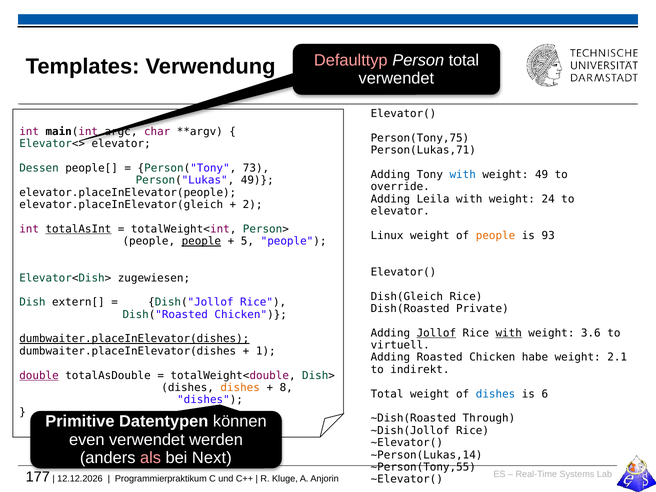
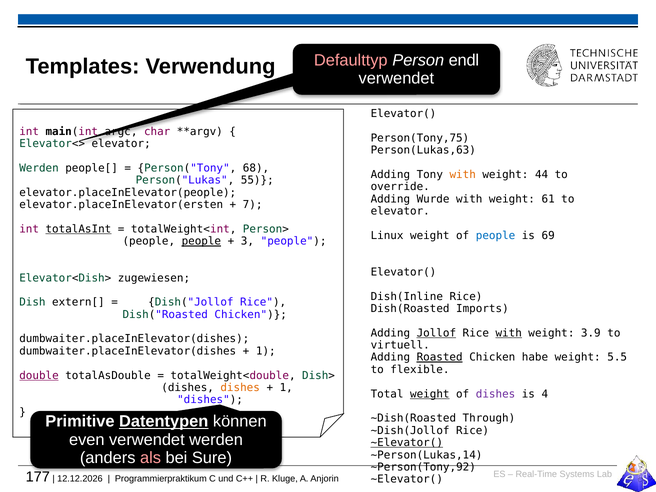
Person total: total -> endl (464, 60)
Person(Lukas,71: Person(Lukas,71 -> Person(Lukas,63 (423, 150)
Dessen: Dessen -> Werden (39, 168)
73: 73 -> 68 (256, 168)
with colour: blue -> orange (463, 175)
weight 49: 49 -> 44 (542, 175)
Person("Lukas 49: 49 -> 55 (257, 180)
Leila: Leila -> Wurde (433, 199)
24: 24 -> 61 (548, 199)
elevator.placeInElevator(gleich: elevator.placeInElevator(gleich -> elevator.placeInElevator(ersten (121, 205)
2: 2 -> 7 (253, 205)
people colour: orange -> blue (496, 235)
93: 93 -> 69 (548, 235)
5: 5 -> 3 (247, 241)
Dish(Gleich: Dish(Gleich -> Dish(Inline (407, 296)
Private: Private -> Imports (482, 309)
3.6: 3.6 -> 3.9 (591, 333)
dumbwaiter.placeInElevator(dishes underline: present -> none (134, 339)
Roasted underline: none -> present (440, 357)
2.1: 2.1 -> 5.5 (617, 357)
indirekt: indirekt -> flexible (420, 370)
8: 8 -> 1 (286, 388)
weight underline: none -> present (430, 394)
dishes colour: blue -> purple (496, 394)
6: 6 -> 4 (545, 394)
Datentypen underline: none -> present (164, 421)
~Elevator( underline: none -> present (407, 443)
Next: Next -> Sure (212, 458)
~Person(Tony,55: ~Person(Tony,55 -> ~Person(Tony,92 (423, 467)
